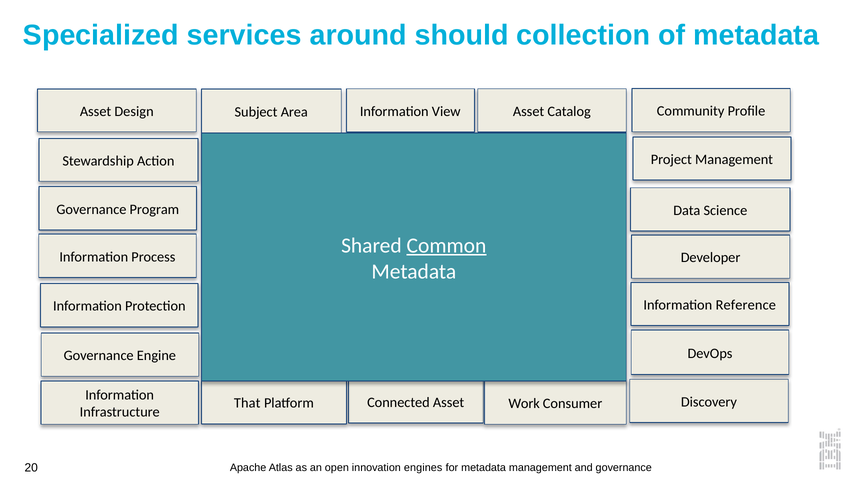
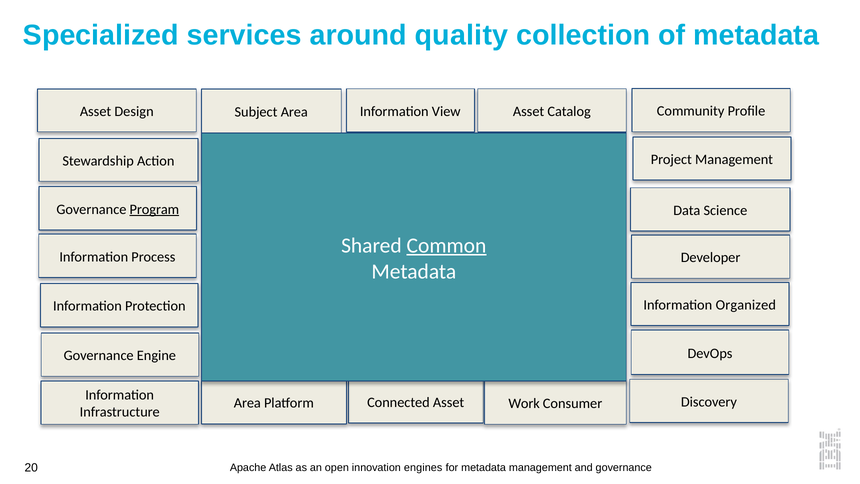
should: should -> quality (461, 35)
Program underline: none -> present (154, 209)
Reference: Reference -> Organized (746, 305)
That: That -> Area (247, 403)
